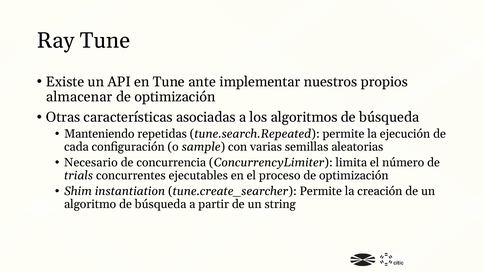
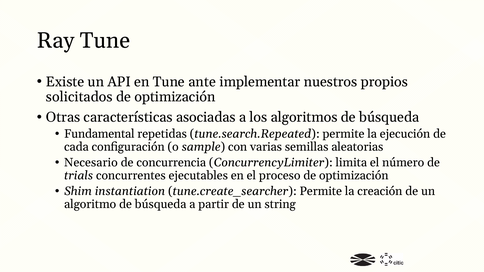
almacenar: almacenar -> solicitados (79, 97)
Manteniendo: Manteniendo -> Fundamental (99, 134)
